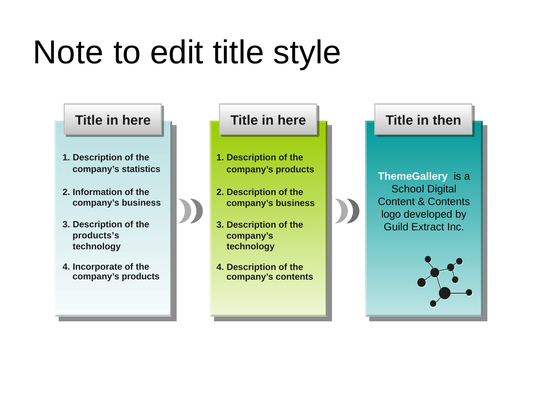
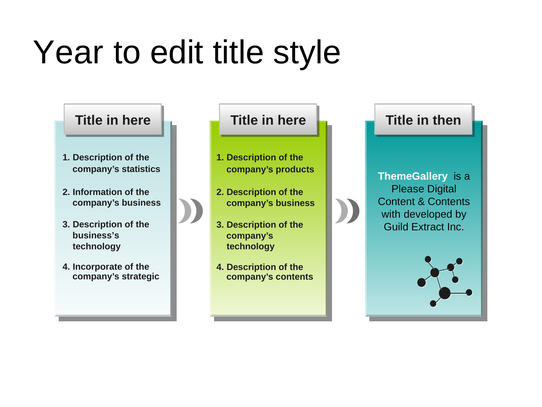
Note: Note -> Year (68, 52)
School: School -> Please (408, 189)
logo: logo -> with (391, 214)
products’s: products’s -> business’s (96, 235)
products: products -> strategic (141, 276)
